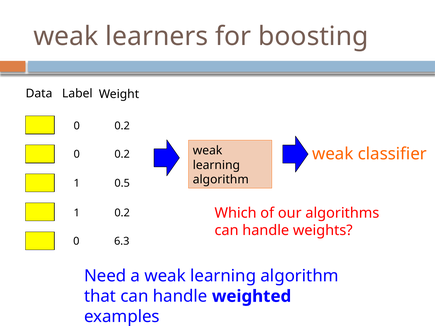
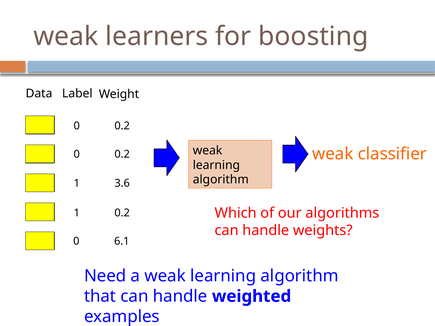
0.5: 0.5 -> 3.6 (122, 183)
6.3: 6.3 -> 6.1 (122, 241)
